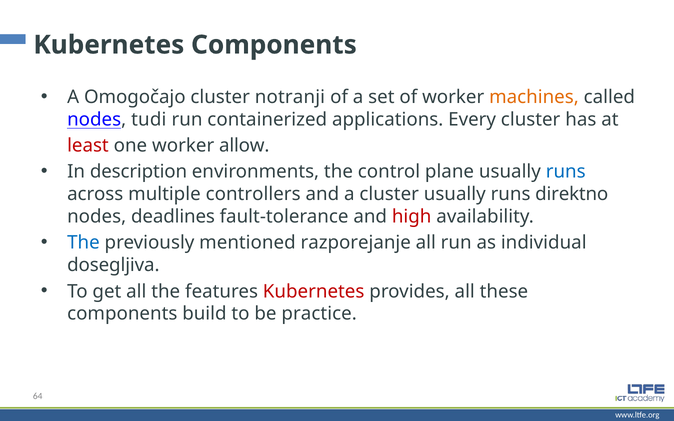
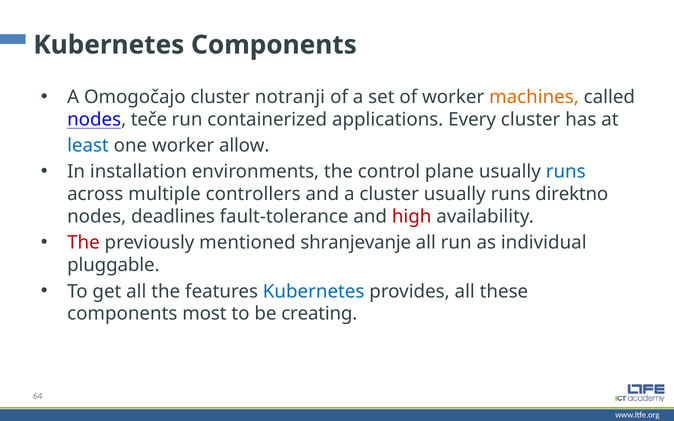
tudi: tudi -> teče (149, 120)
least colour: red -> blue (88, 145)
description: description -> installation (138, 172)
The colour: blue -> red (83, 243)
razporejanje: razporejanje -> shranjevanje (356, 243)
dosegljiva: dosegljiva -> pluggable (113, 265)
Kubernetes colour: red -> blue (314, 292)
build: build -> most (204, 314)
practice: practice -> creating (319, 314)
